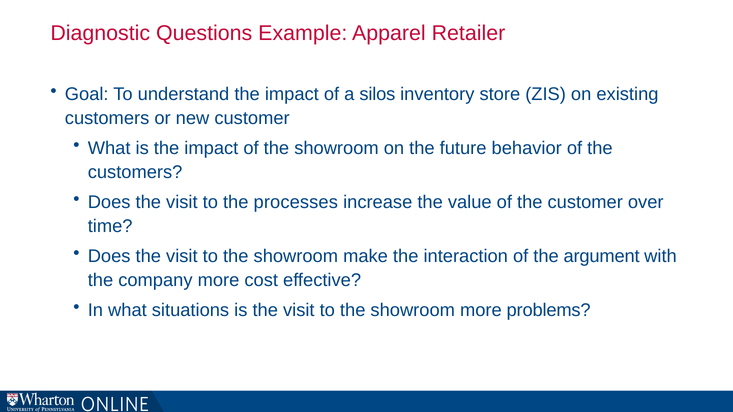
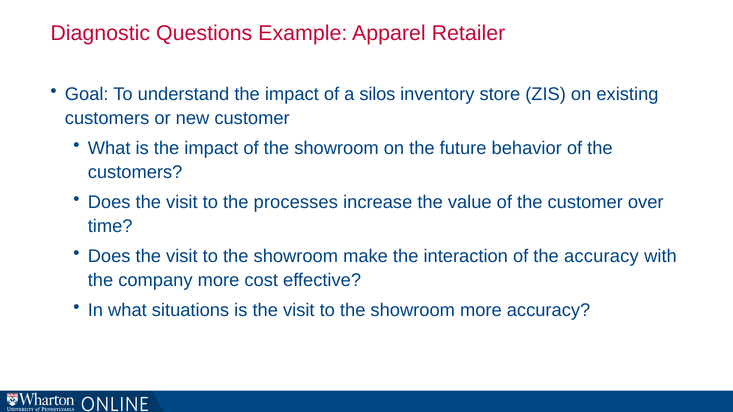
the argument: argument -> accuracy (601, 256)
more problems: problems -> accuracy (549, 311)
